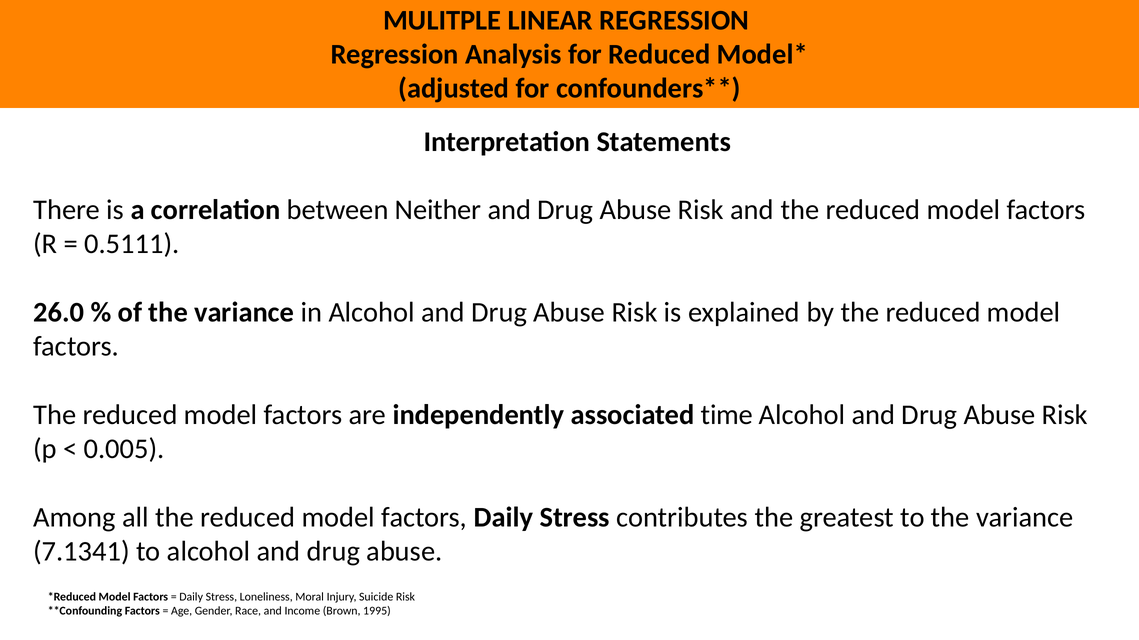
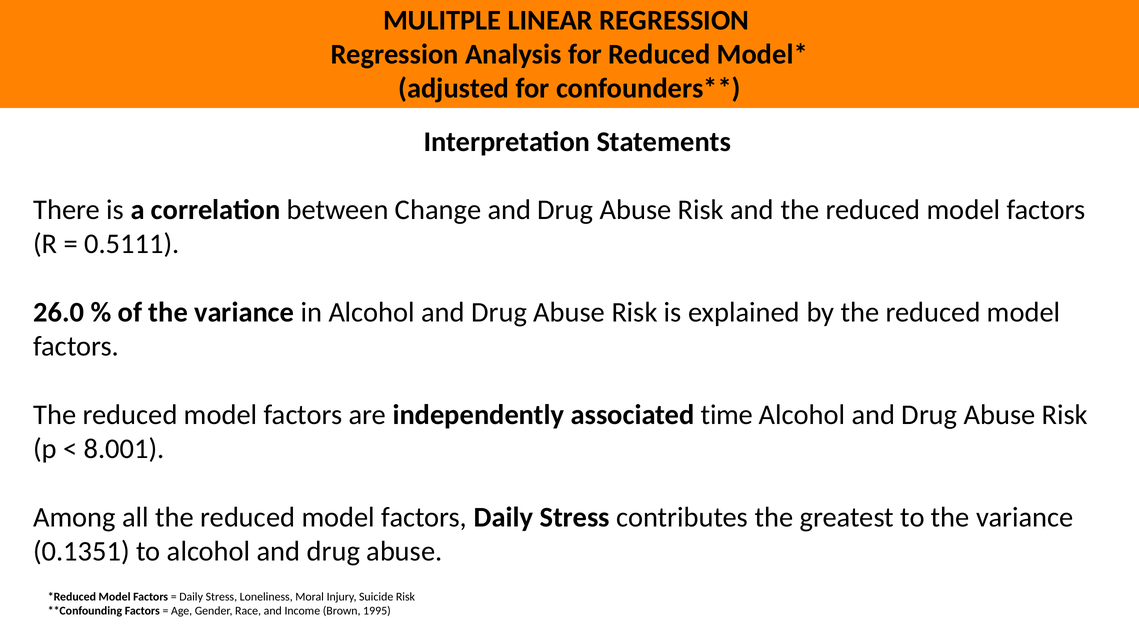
Neither: Neither -> Change (438, 210)
0.005: 0.005 -> 8.001 (124, 449)
7.1341: 7.1341 -> 0.1351 (82, 552)
